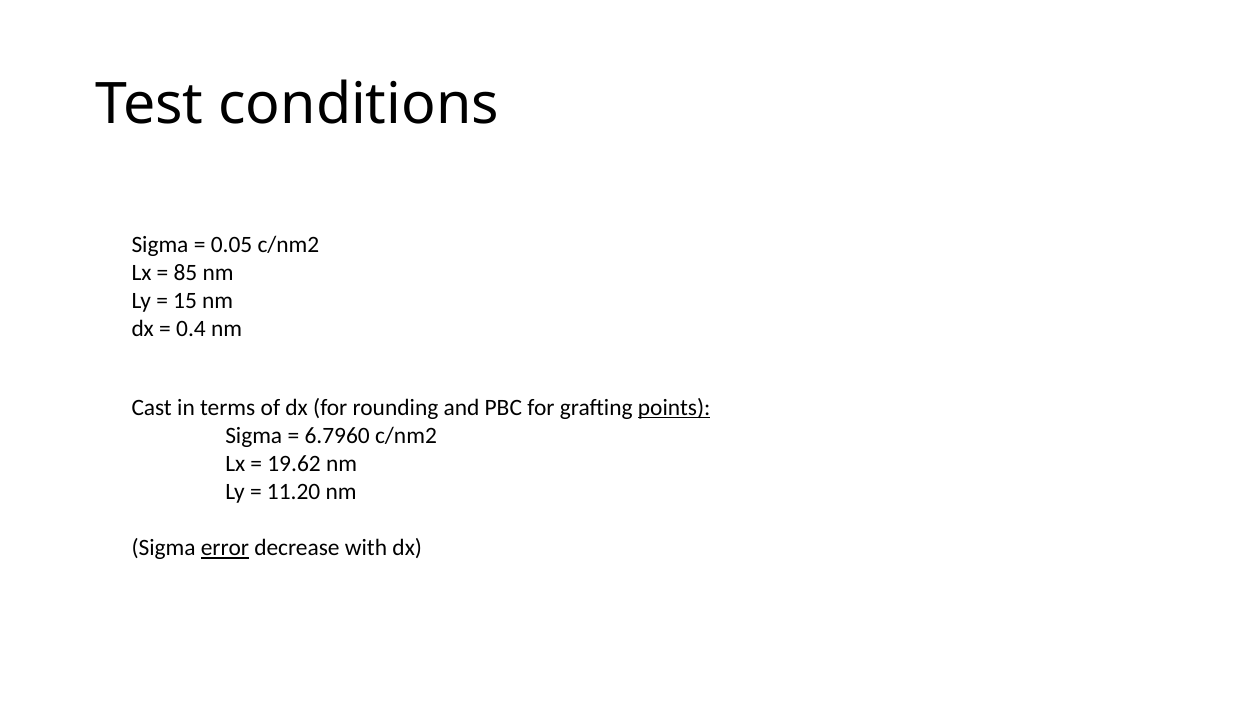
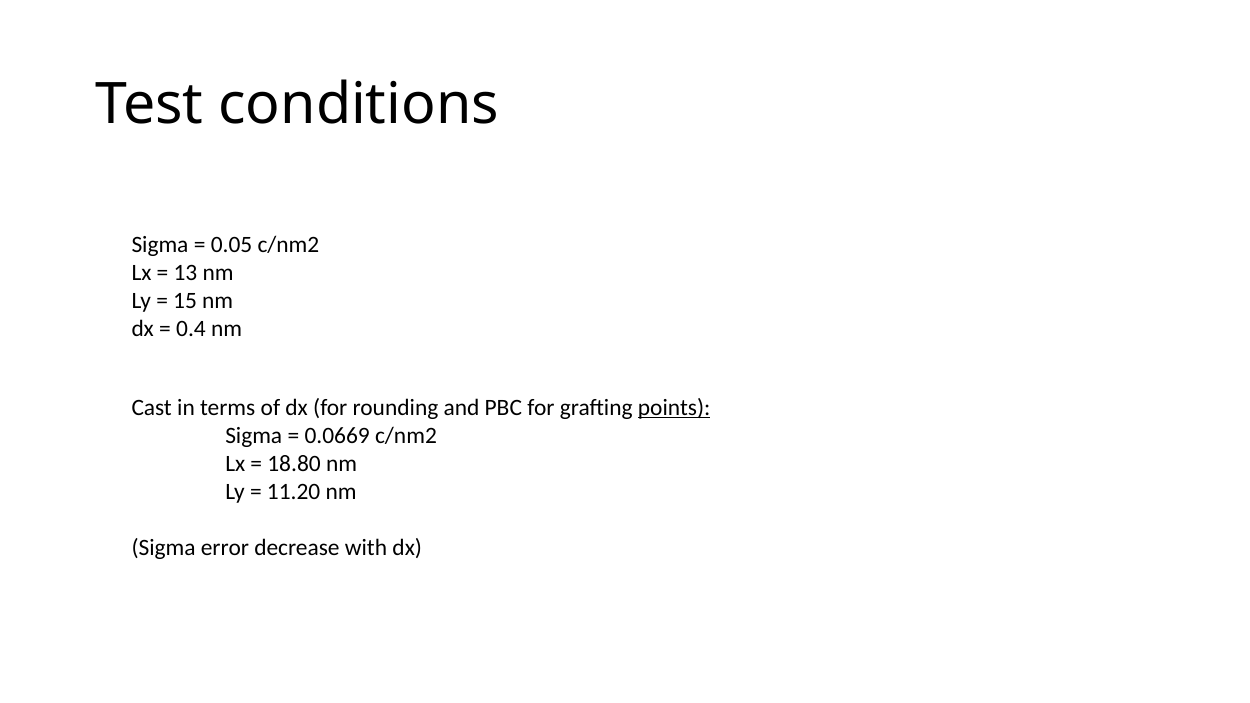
85: 85 -> 13 (185, 273)
6.7960: 6.7960 -> 0.0669 (337, 436)
19.62: 19.62 -> 18.80 (294, 464)
error underline: present -> none (225, 548)
